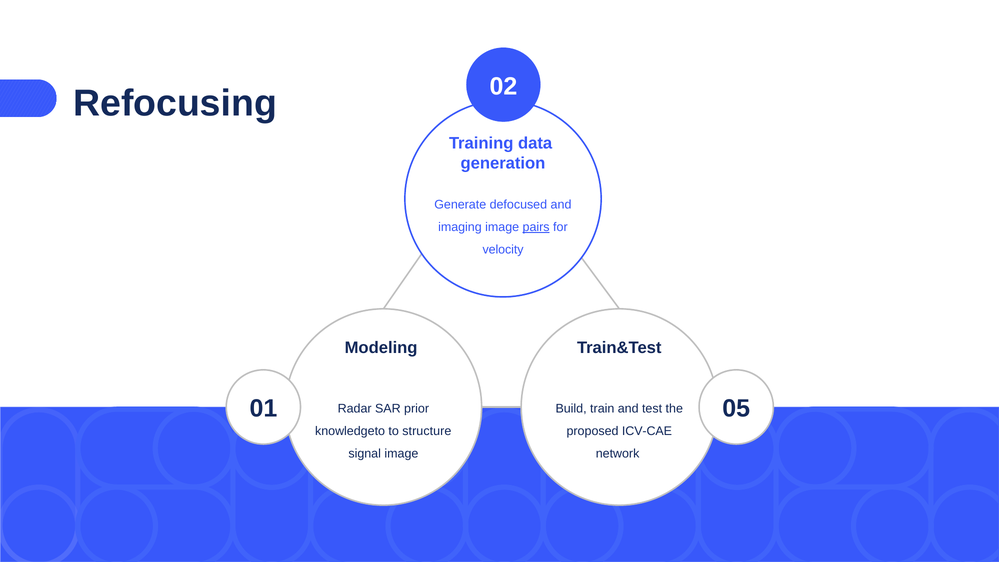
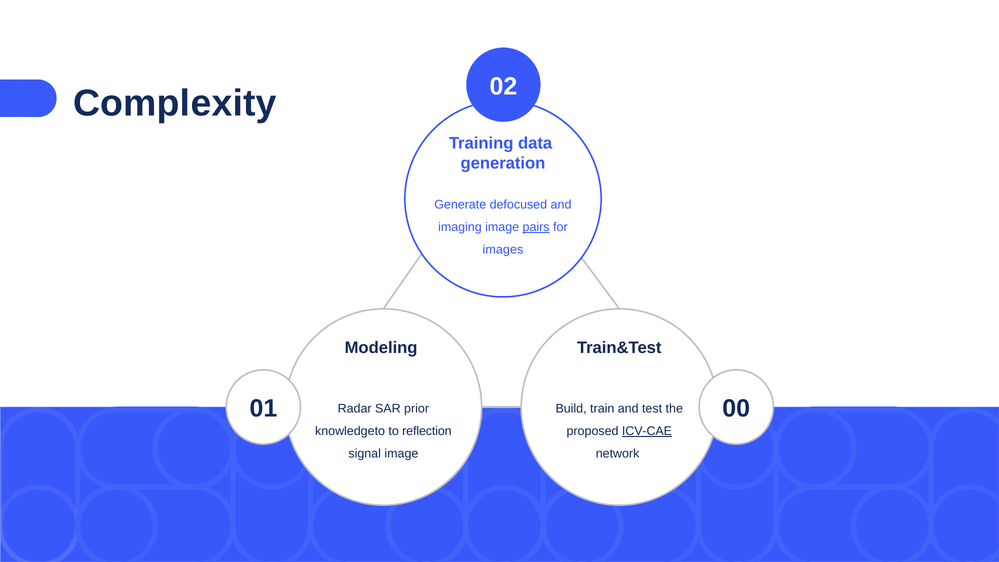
Refocusing: Refocusing -> Complexity (175, 103)
velocity: velocity -> images (503, 250)
05: 05 -> 00 (736, 409)
structure: structure -> reflection (427, 431)
ICV-CAE underline: none -> present (647, 431)
